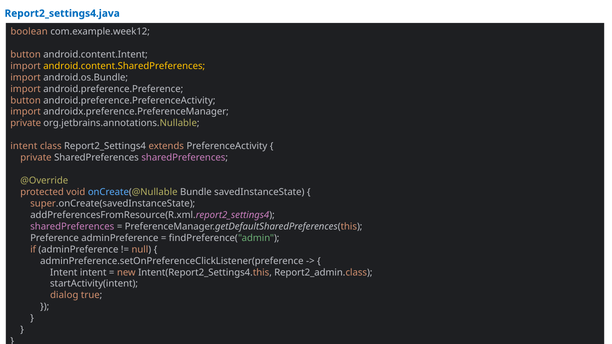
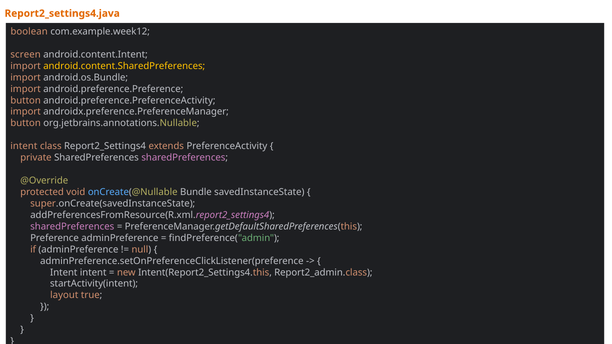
Report2_settings4.java colour: blue -> orange (62, 13)
button: button -> screen (26, 55)
private: private -> button (26, 123)
dialog: dialog -> layout (64, 296)
